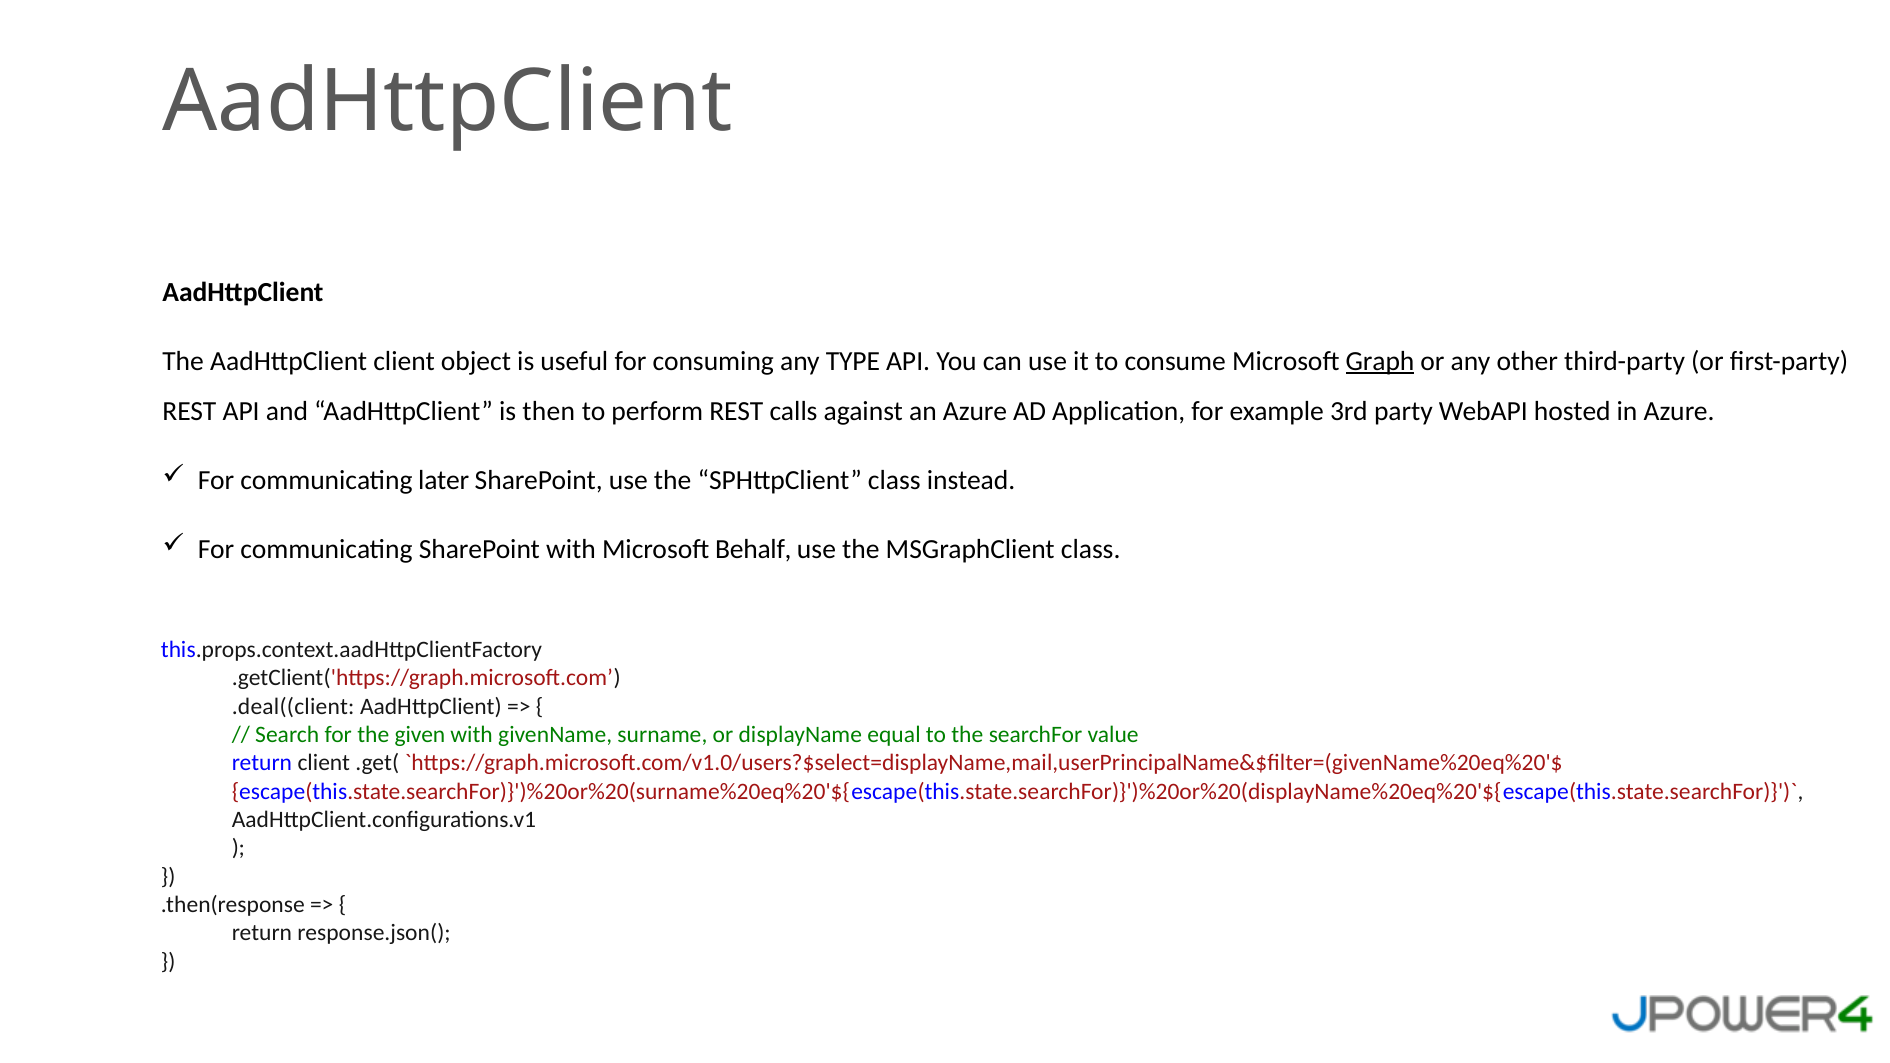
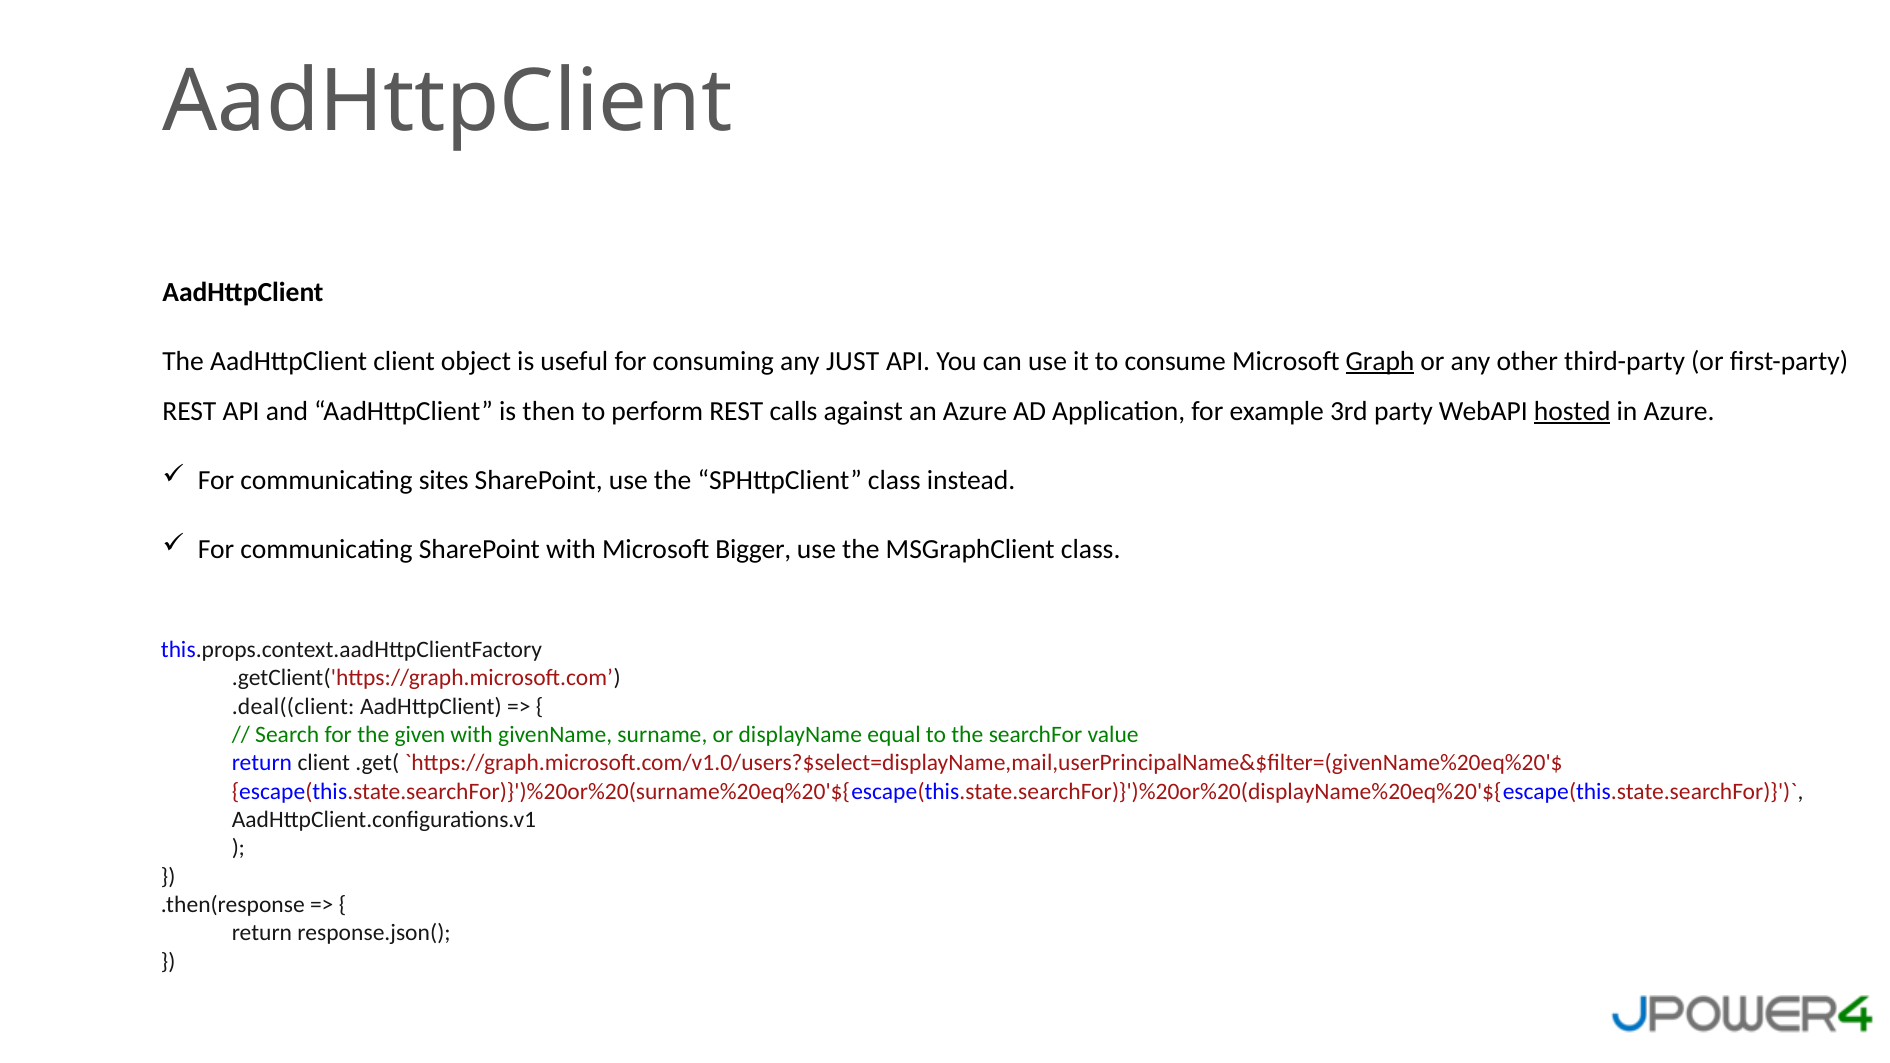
TYPE: TYPE -> JUST (853, 361)
hosted underline: none -> present (1572, 411)
later: later -> sites (444, 480)
Behalf: Behalf -> Bigger (753, 550)
